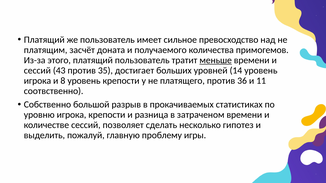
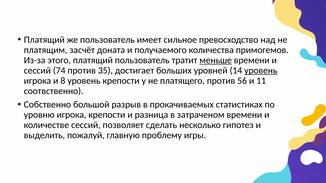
43: 43 -> 74 (59, 71)
уровень underline: none -> present (261, 71)
36: 36 -> 56 (242, 81)
